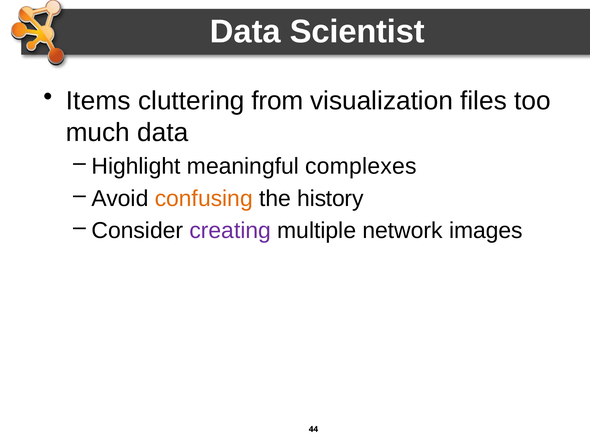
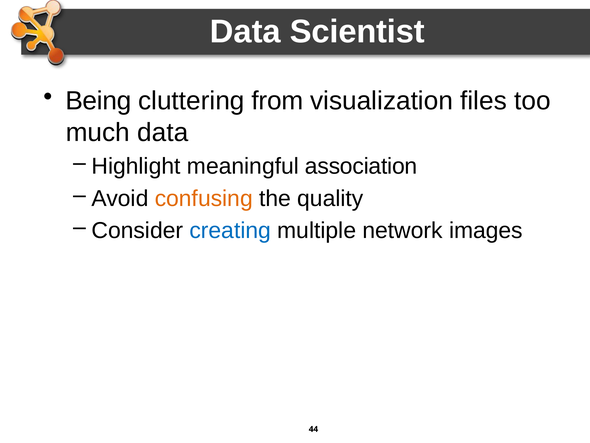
Items: Items -> Being (98, 101)
complexes: complexes -> association (361, 166)
history: history -> quality (330, 198)
creating colour: purple -> blue (230, 230)
